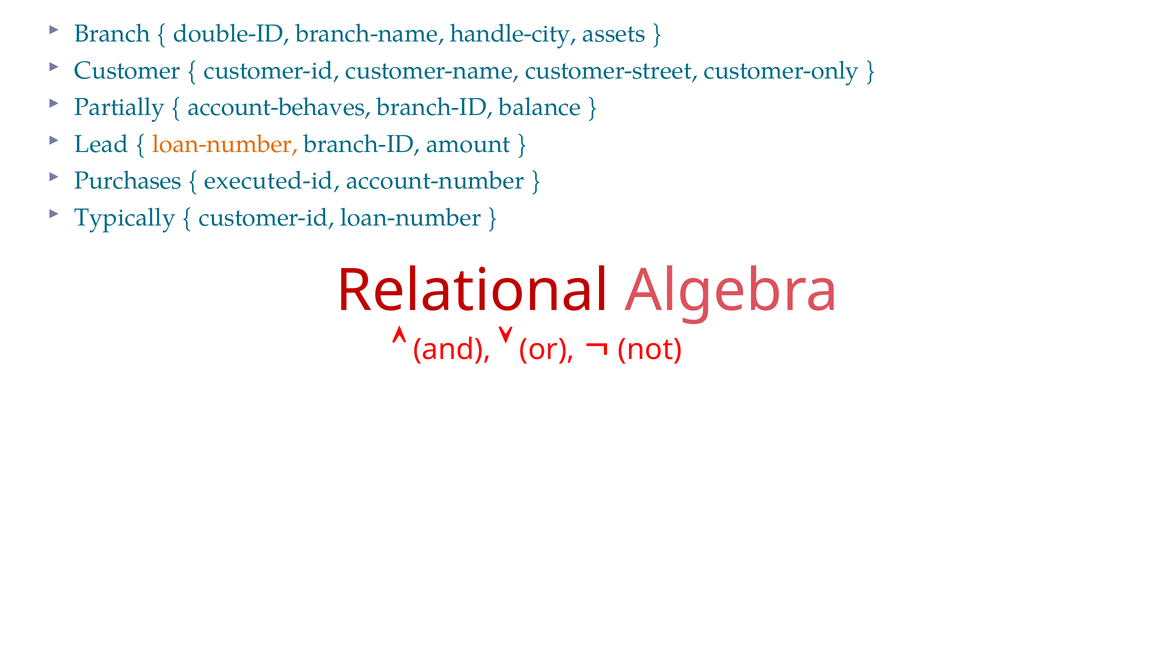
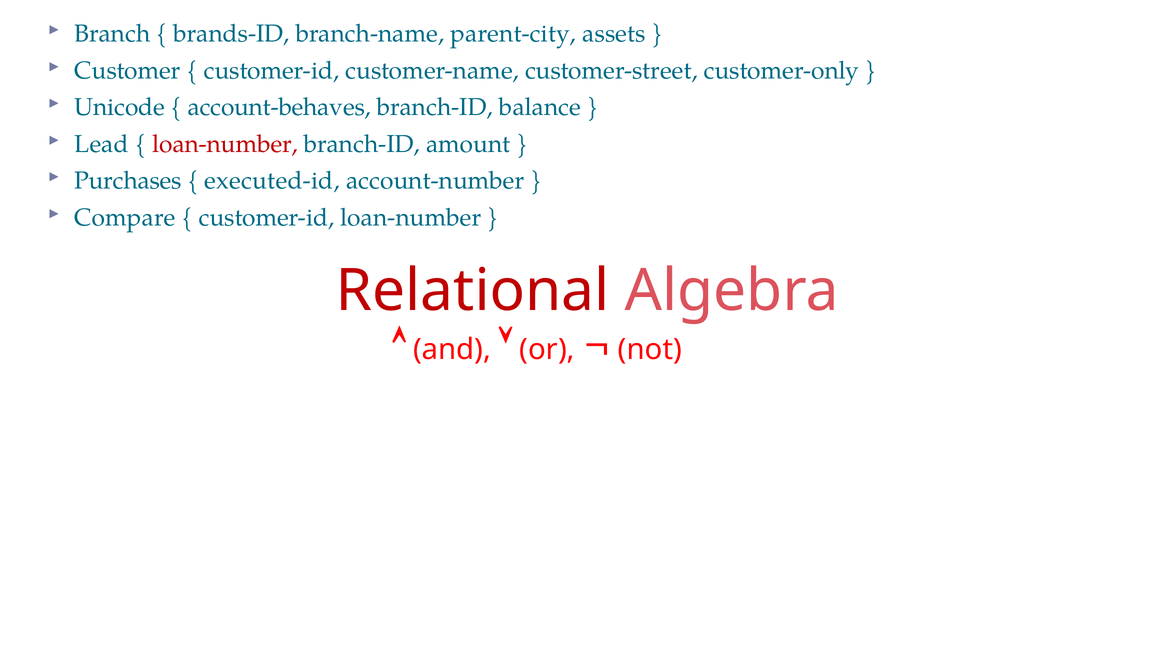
double-ID: double-ID -> brands-ID (231, 34)
handle-city: handle-city -> parent-city (513, 34)
Partially: Partially -> Unicode (120, 107)
loan-number colour: orange -> red (225, 144)
Typically: Typically -> Compare (125, 217)
